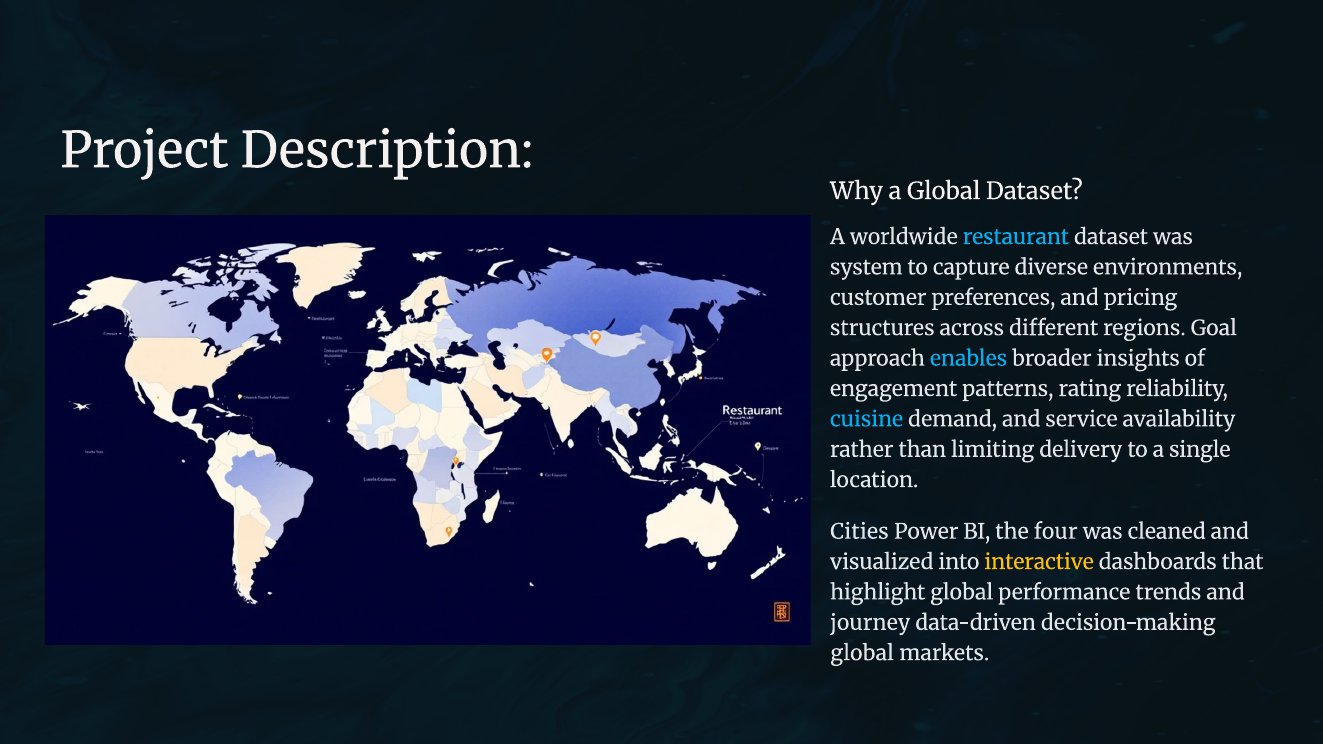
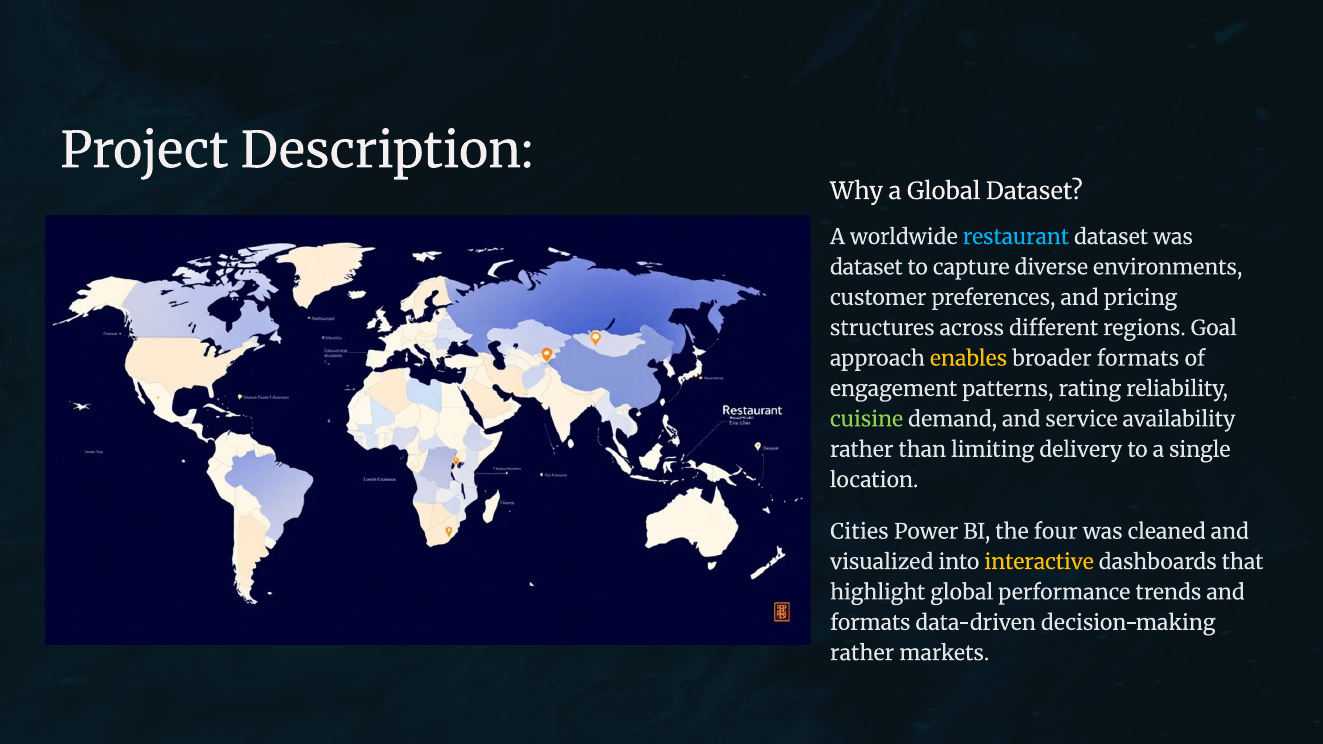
system: system -> dataset (866, 268)
enables colour: light blue -> yellow (969, 359)
broader insights: insights -> formats (1138, 359)
cuisine colour: light blue -> light green (867, 420)
journey: journey -> formats (870, 623)
global: global -> rather (862, 653)
